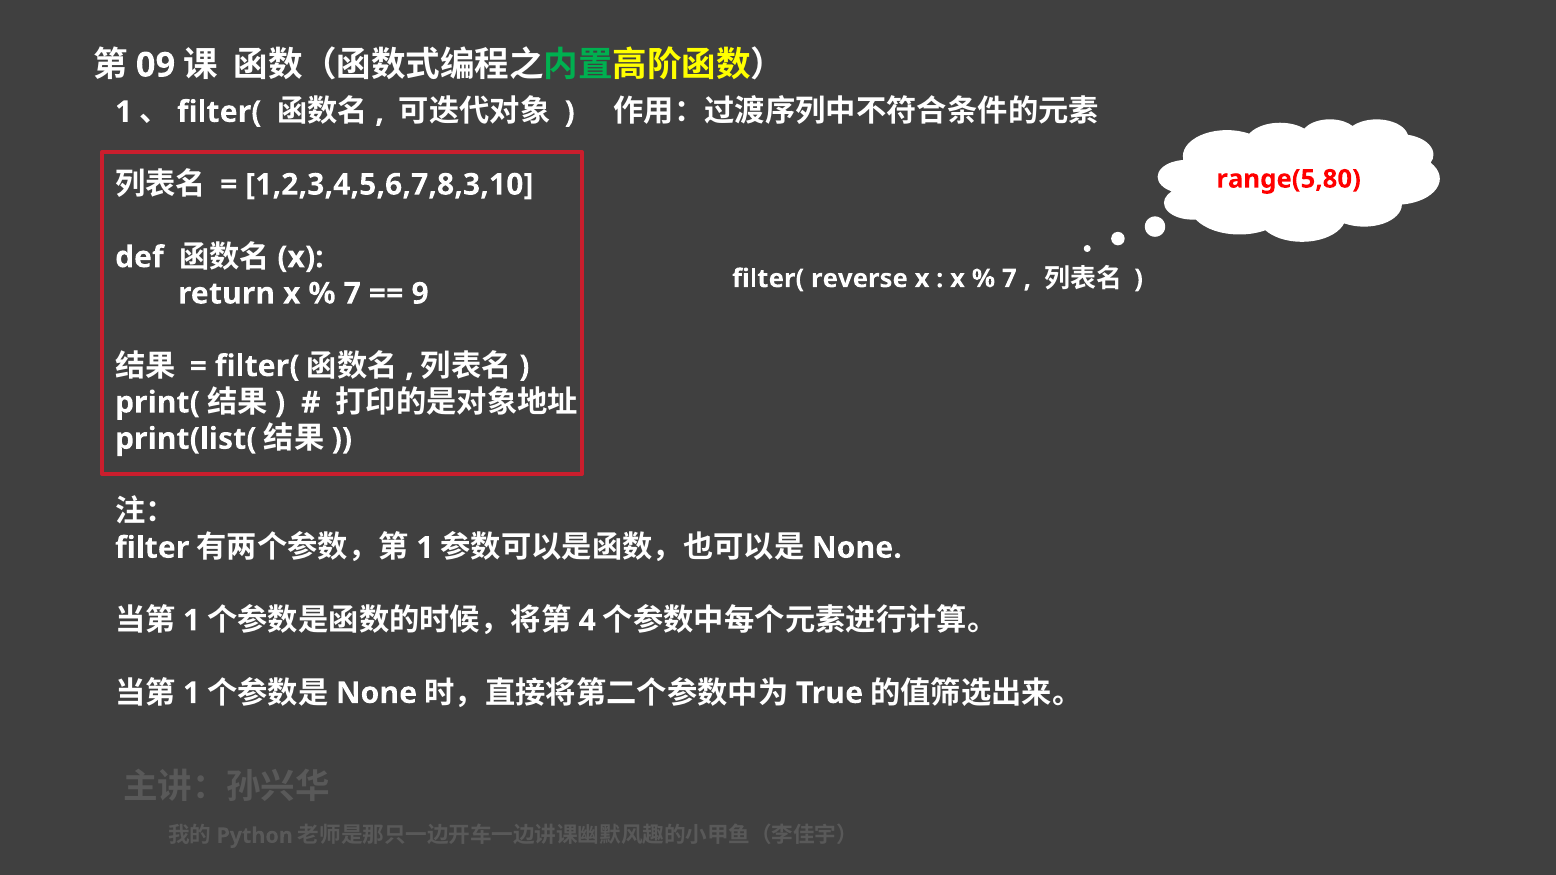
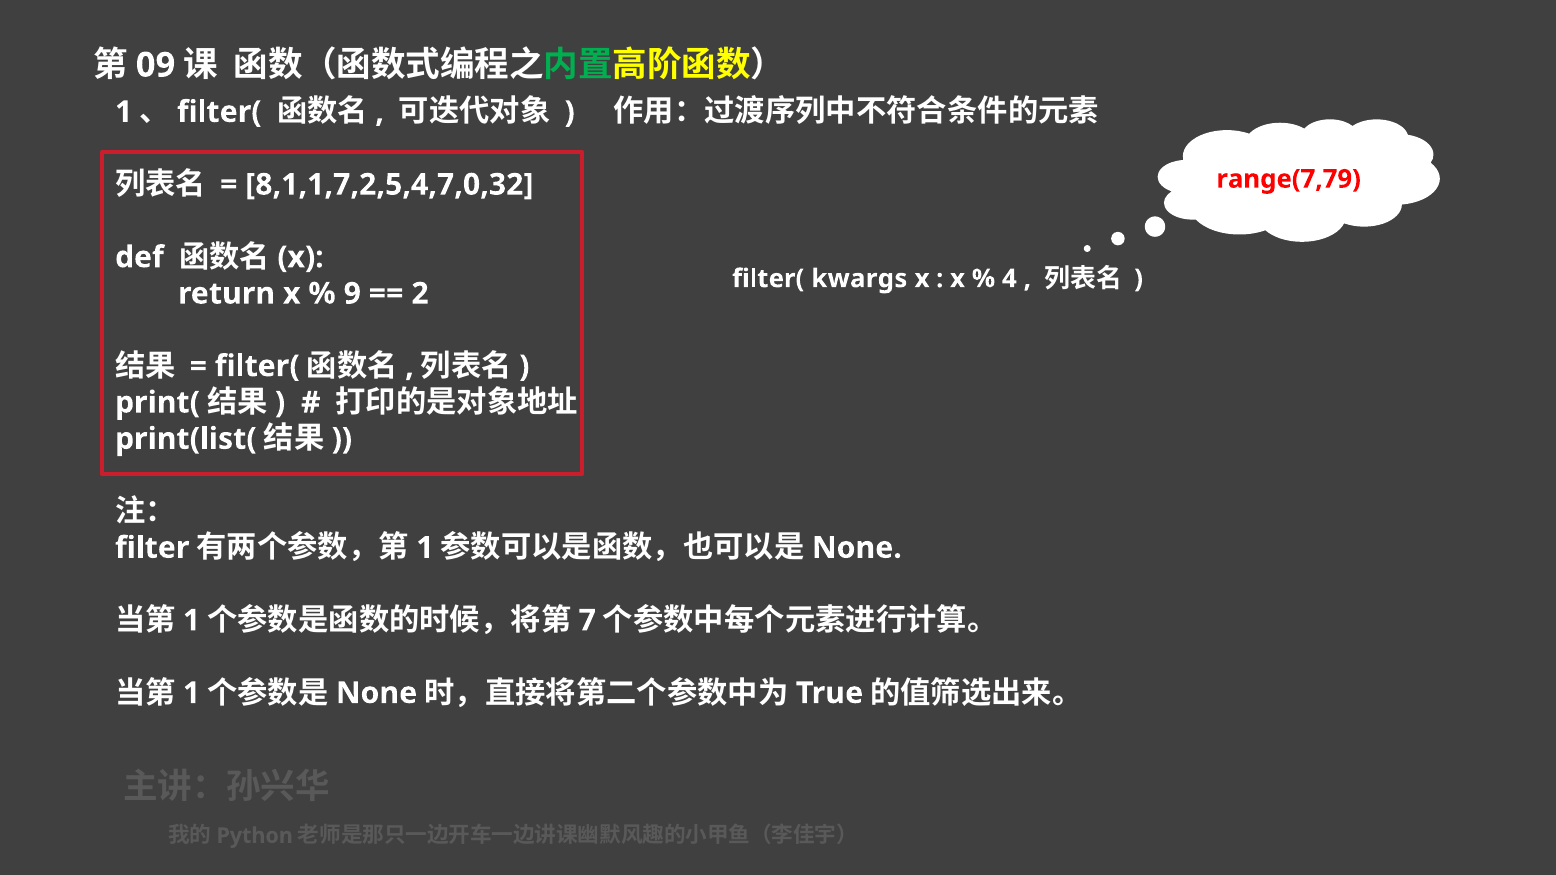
1,2,3,4,5,6,7,8,3,10: 1,2,3,4,5,6,7,8,3,10 -> 8,1,1,7,2,5,4,7,0,32 (389, 185)
range(5,80: range(5,80 -> range(7,79 (1289, 179)
reverse: reverse -> kwargs (859, 279)
7: 7 -> 4 (1009, 279)
7: 7 -> 9 (352, 294)
9: 9 -> 2 (420, 294)
4: 4 -> 7 (587, 621)
